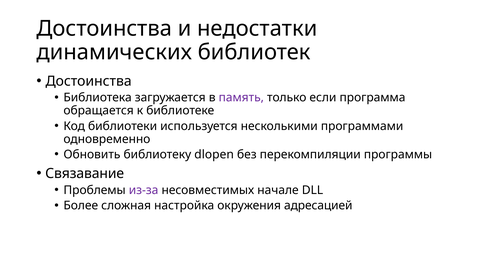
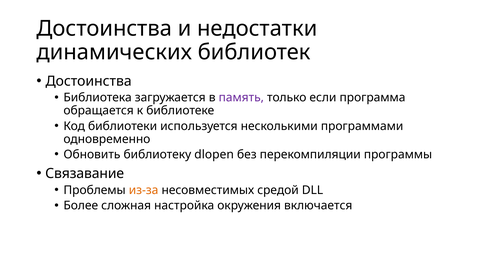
из-за colour: purple -> orange (144, 190)
начале: начале -> средой (278, 190)
адресацией: адресацией -> включается (318, 205)
